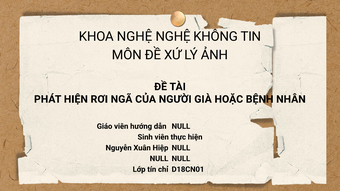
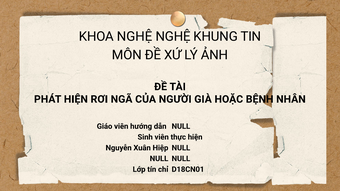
KHÔNG: KHÔNG -> KHUNG (216, 37)
